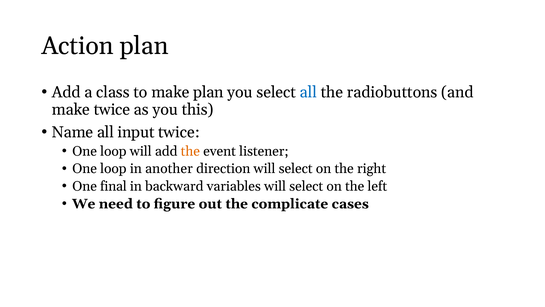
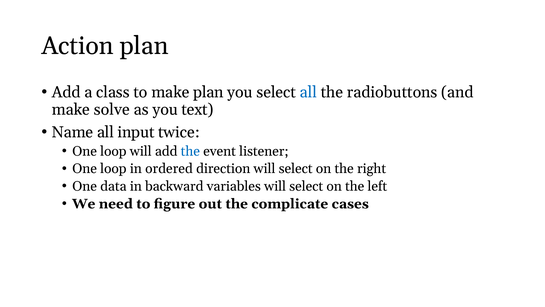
make twice: twice -> solve (112, 109)
this: this -> text (198, 109)
the colour: orange -> blue (190, 151)
another: another -> ordered (169, 168)
final: final -> data (113, 186)
